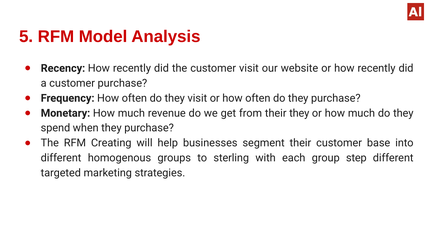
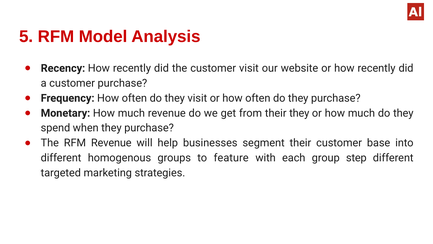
RFM Creating: Creating -> Revenue (111, 143)
sterling: sterling -> feature (231, 158)
